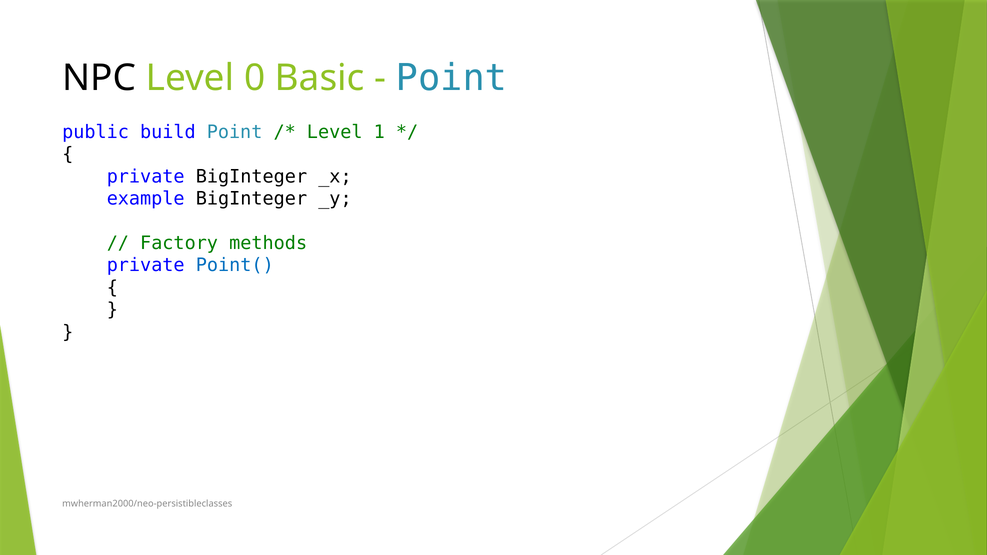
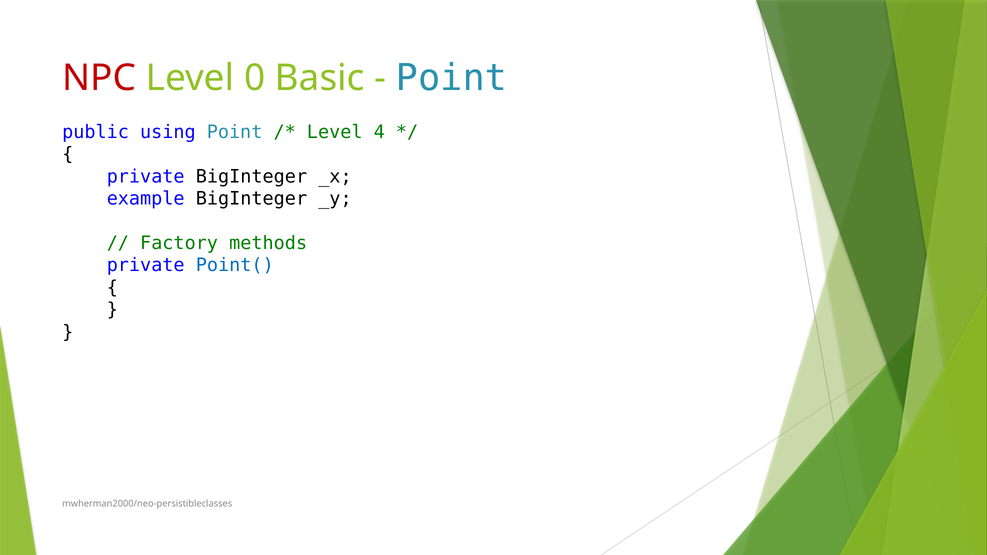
NPC colour: black -> red (99, 78)
build: build -> using (168, 132)
1: 1 -> 4 (379, 132)
